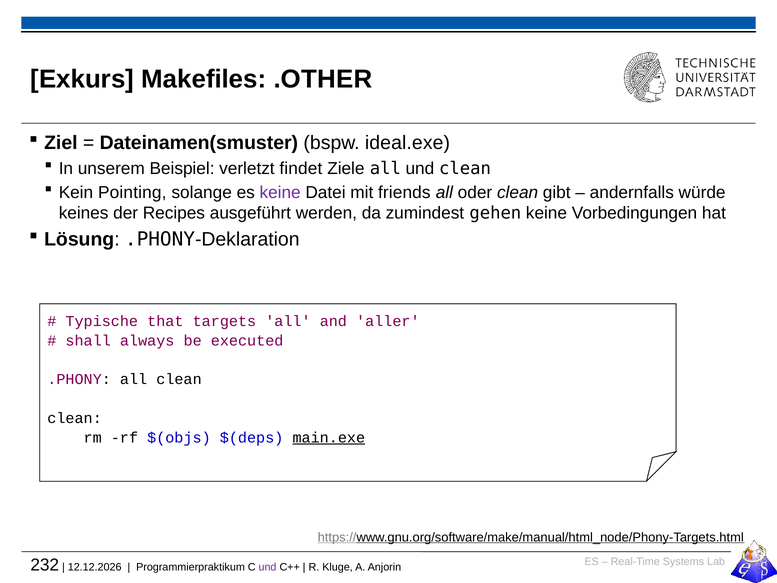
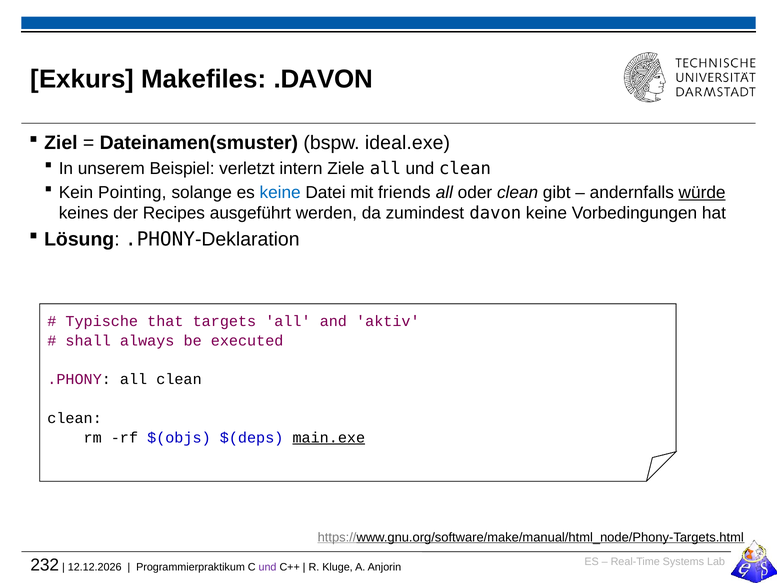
.OTHER: .OTHER -> .DAVON (323, 79)
findet: findet -> intern (301, 168)
keine colour: purple -> blue (280, 193)
würde underline: none -> present (702, 193)
gehen: gehen -> davon (495, 213)
aller: aller -> aktiv (388, 321)
